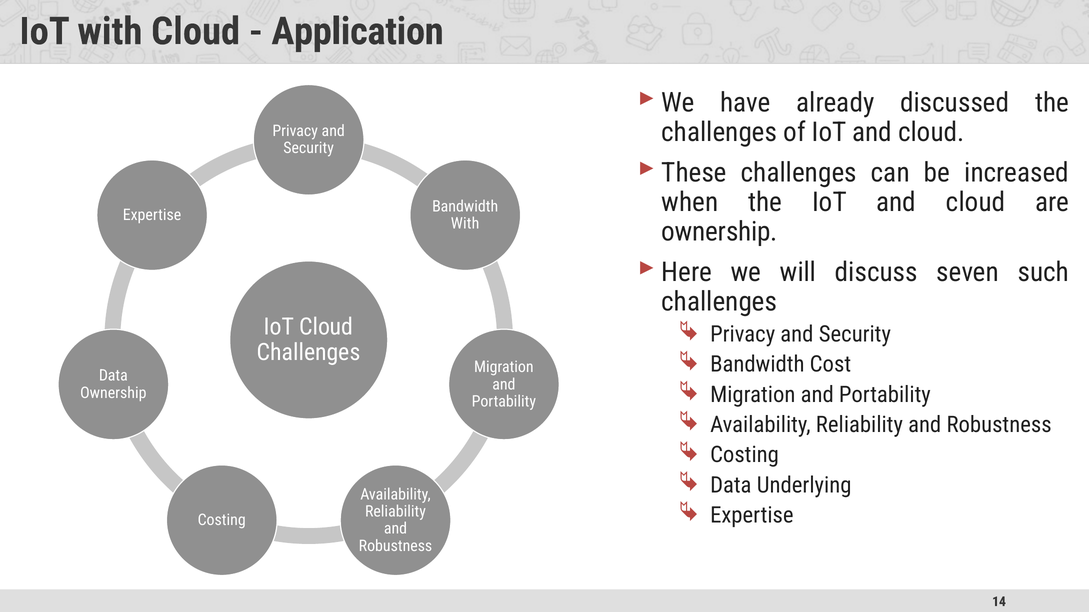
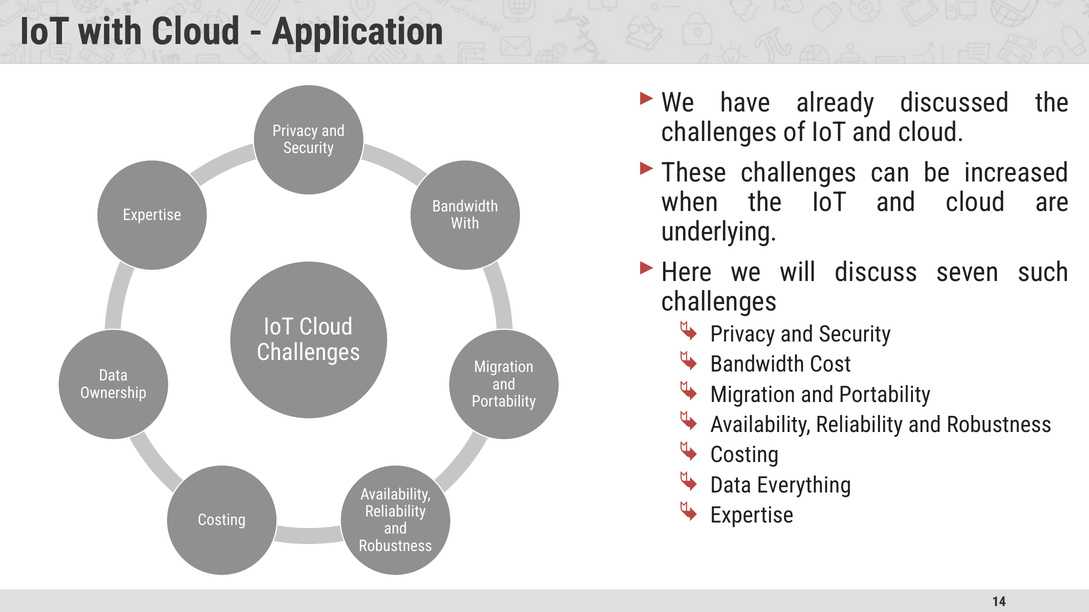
ownership: ownership -> underlying (720, 232)
Underlying: Underlying -> Everything (804, 485)
